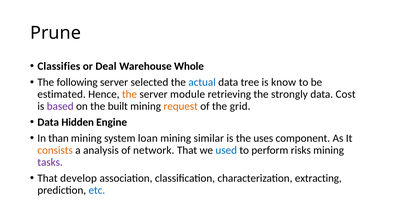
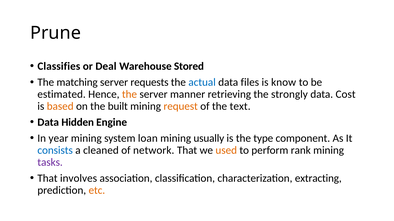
Whole: Whole -> Stored (189, 66)
following: following -> matching (77, 82)
selected: selected -> requests (150, 82)
tree: tree -> files (250, 82)
module: module -> manner (188, 94)
based colour: purple -> orange (60, 106)
grid: grid -> text (240, 106)
than: than -> year (58, 139)
similar: similar -> usually (209, 139)
uses: uses -> type (263, 139)
consists colour: orange -> blue (55, 151)
analysis: analysis -> cleaned (101, 151)
used colour: blue -> orange (226, 151)
risks: risks -> rank (301, 151)
develop: develop -> involves (79, 179)
etc colour: blue -> orange (97, 191)
